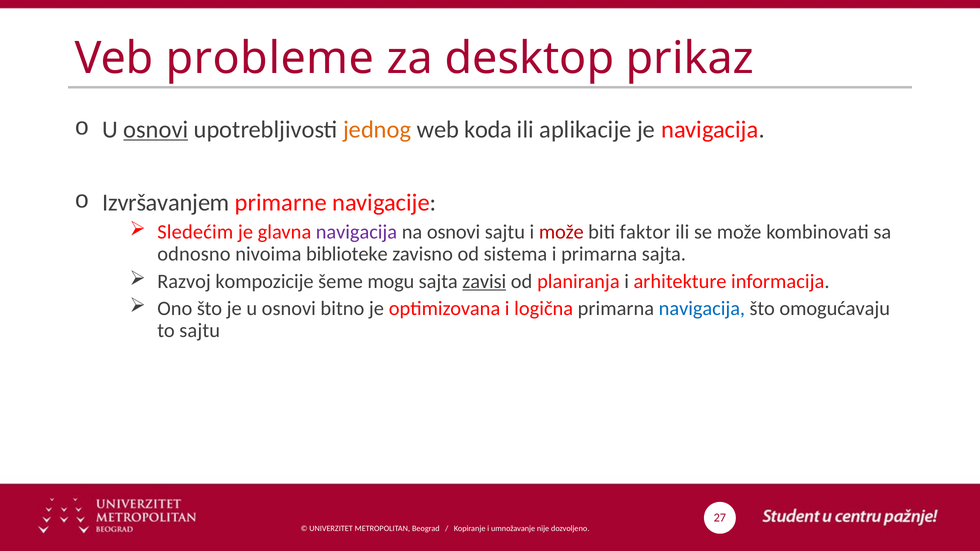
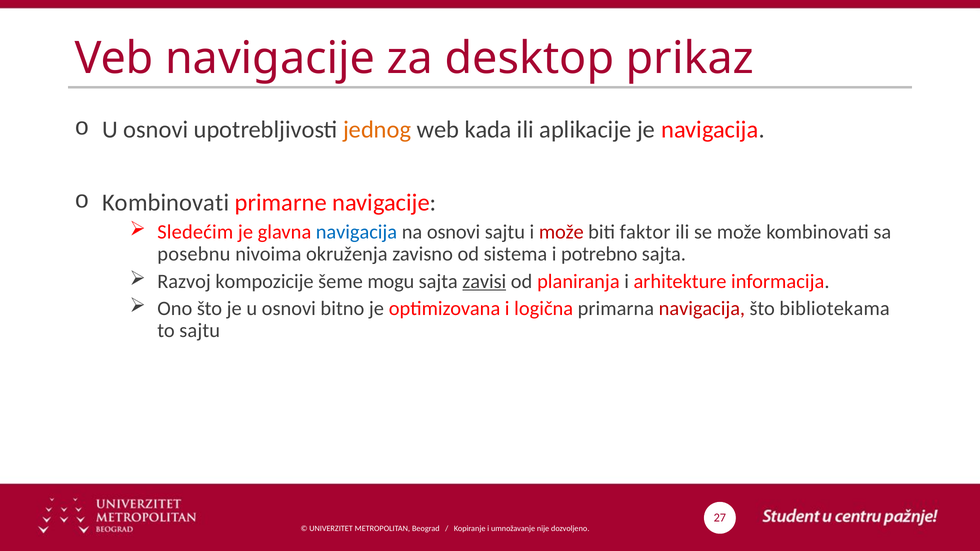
Veb probleme: probleme -> navigacije (270, 58)
osnovi underline: present -> none (156, 130)
koda: koda -> kada (488, 130)
Izvršavanjem: Izvršavanjem -> Kombinovati (166, 203)
navigacija colour: purple -> blue (356, 232)
odnosno: odnosno -> posebnu (194, 254)
biblioteke: biblioteke -> okruženja (347, 254)
i primarna: primarna -> potrebno (599, 254)
navigacija colour: blue -> red (702, 309)
omogućavaju: omogućavaju -> bibliotekama (835, 309)
